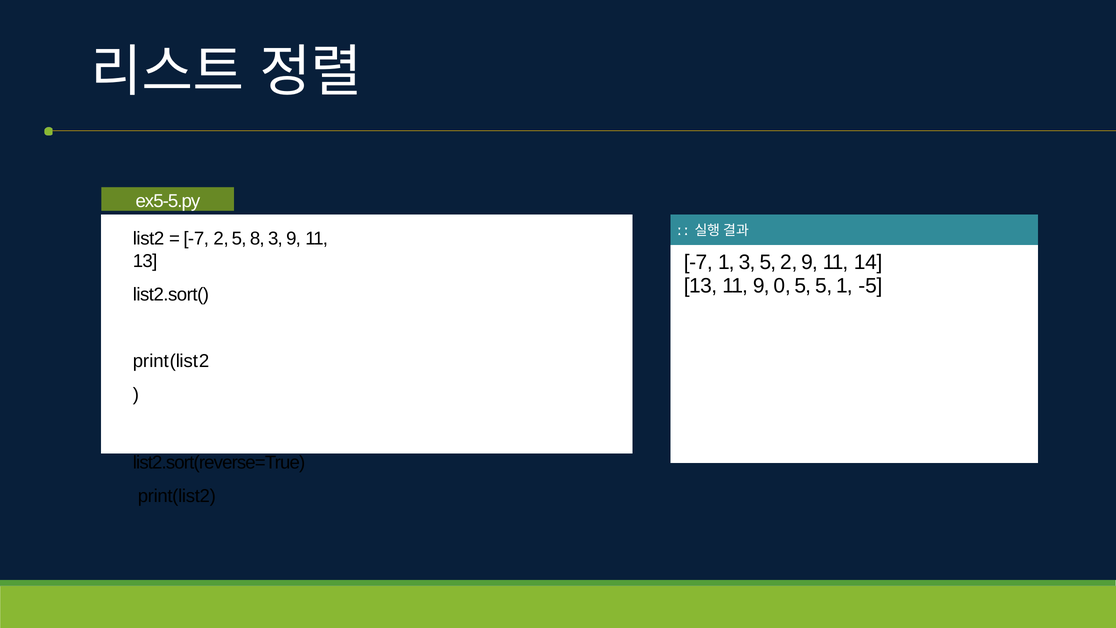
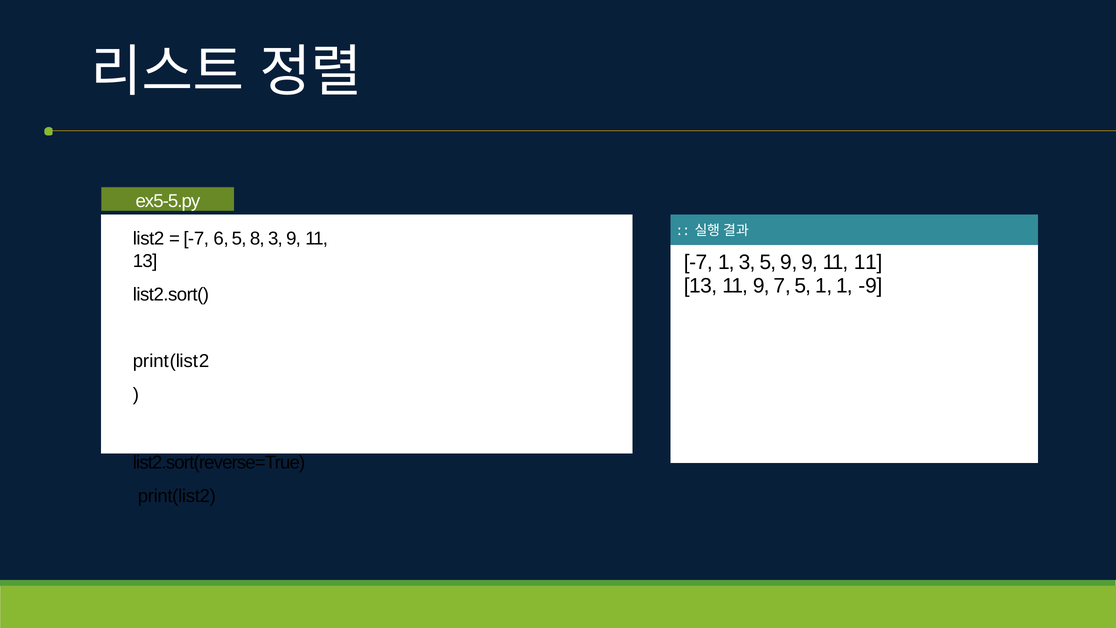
-7 2: 2 -> 6 (221, 239)
5 2: 2 -> 9 (789, 262)
11 14: 14 -> 11 (868, 262)
0: 0 -> 7 (782, 286)
5 5: 5 -> 1 (824, 286)
-5: -5 -> -9 (870, 286)
